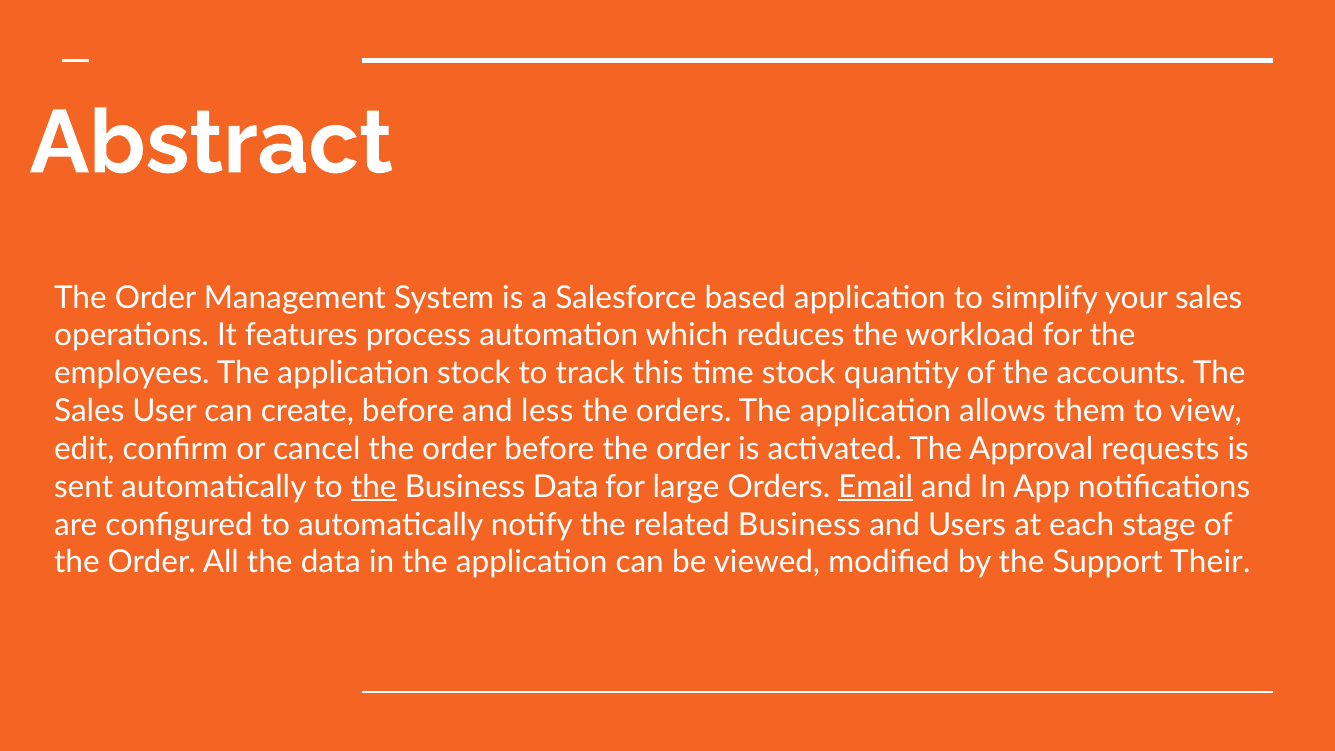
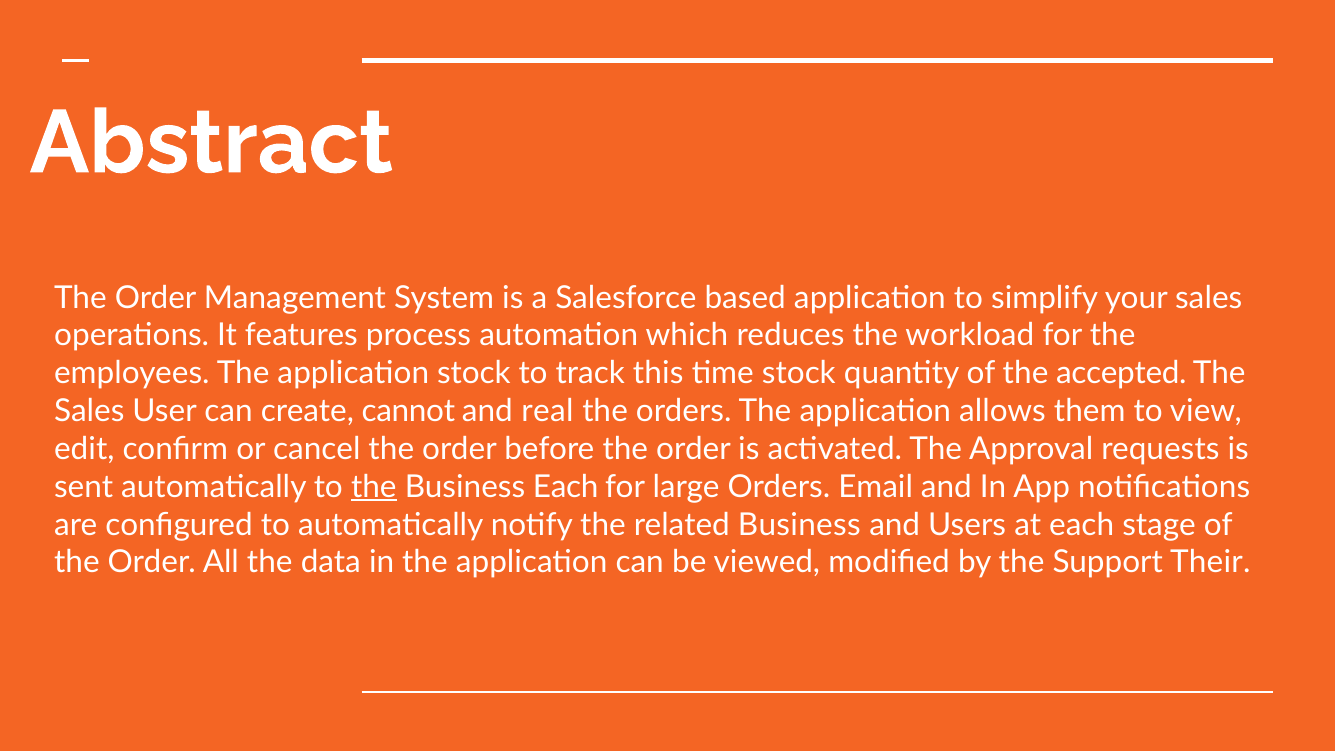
accounts: accounts -> accepted (1121, 373)
create before: before -> cannot (408, 411)
less: less -> real (547, 411)
Business Data: Data -> Each (566, 487)
Email underline: present -> none (876, 487)
